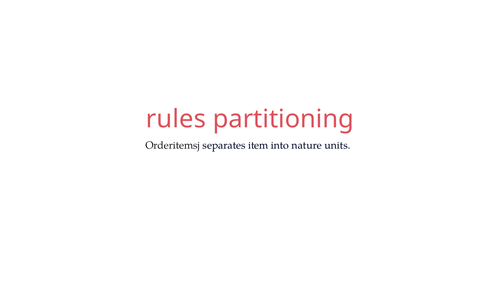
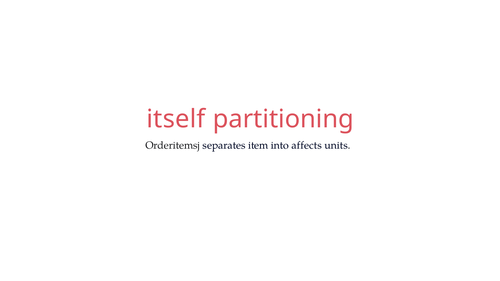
rules: rules -> itself (176, 119)
nature: nature -> affects (307, 146)
